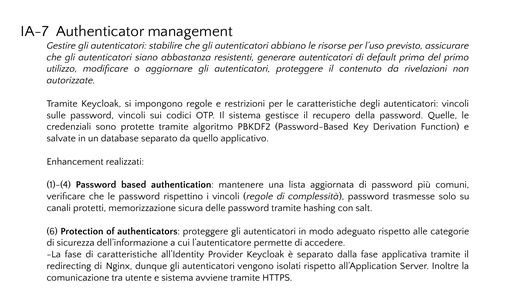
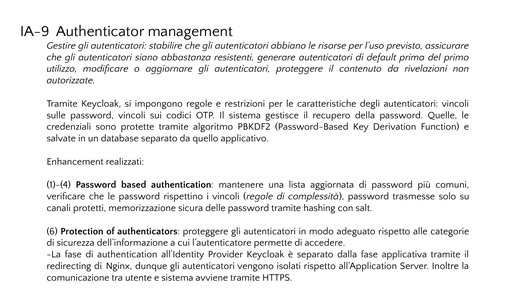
IA-7: IA-7 -> IA-9 (35, 31)
di caratteristiche: caratteristiche -> authentication (127, 255)
